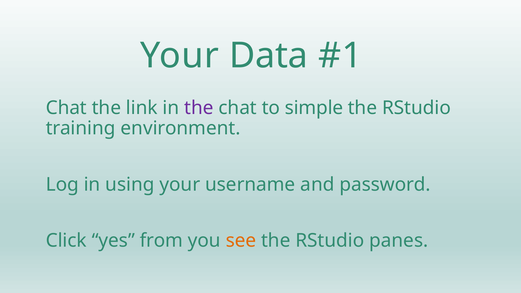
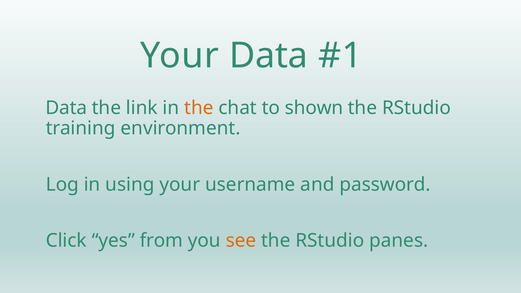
Chat: Chat -> Data (66, 108)
the colour: purple -> orange (199, 108)
simple: simple -> shown (314, 108)
